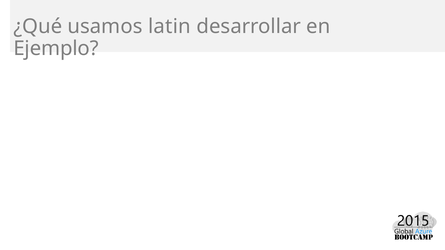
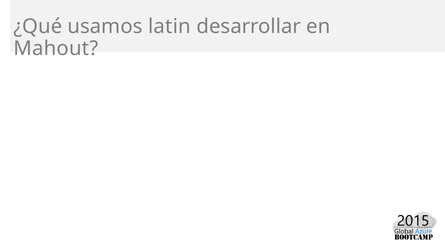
Ejemplo: Ejemplo -> Mahout (56, 48)
